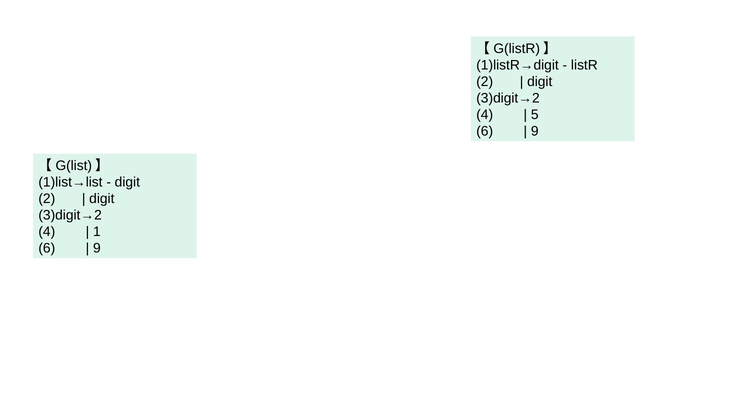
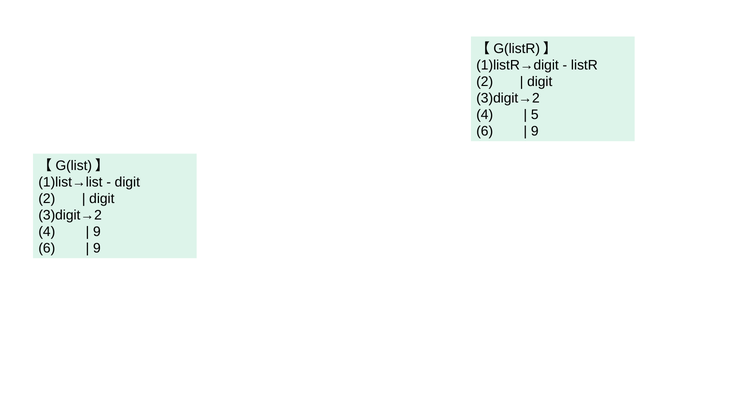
1: 1 -> 9 (97, 232)
